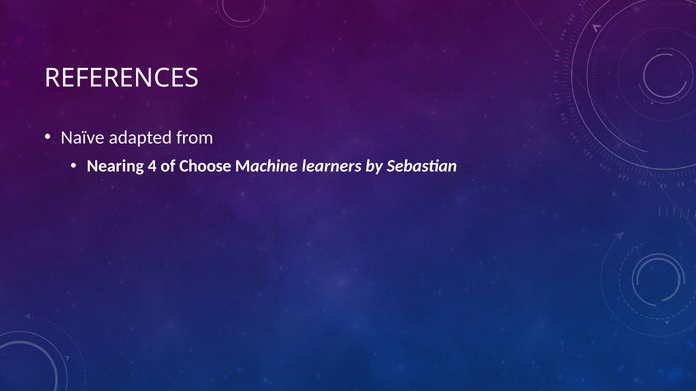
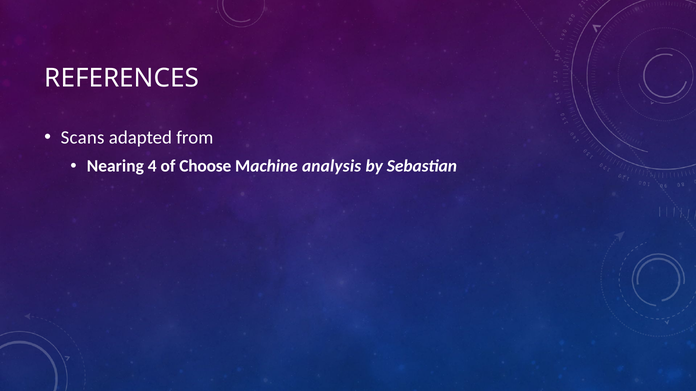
Naïve: Naïve -> Scans (83, 138)
learners: learners -> analysis (332, 166)
